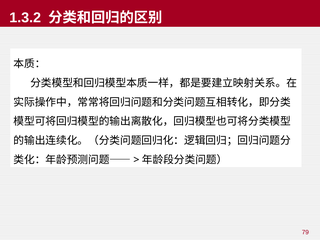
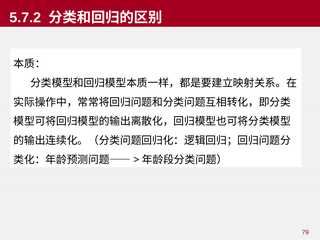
1.3.2: 1.3.2 -> 5.7.2 (25, 18)
